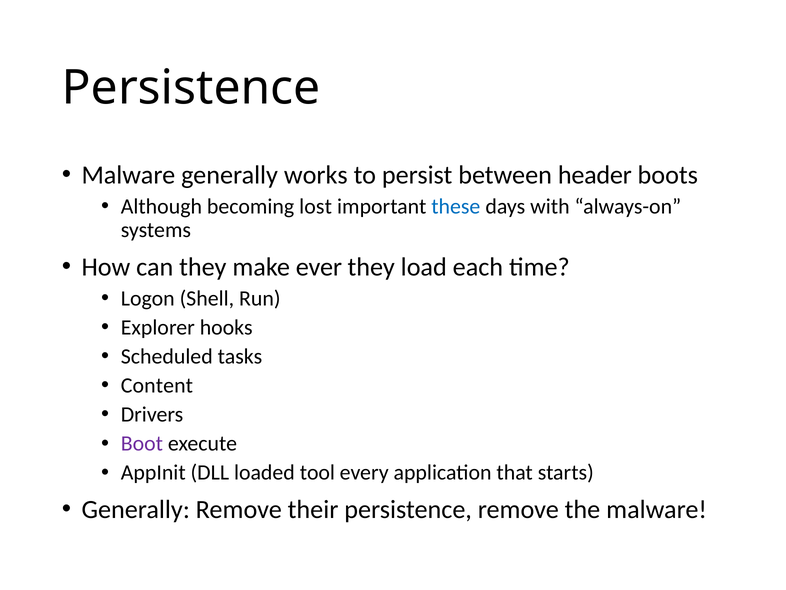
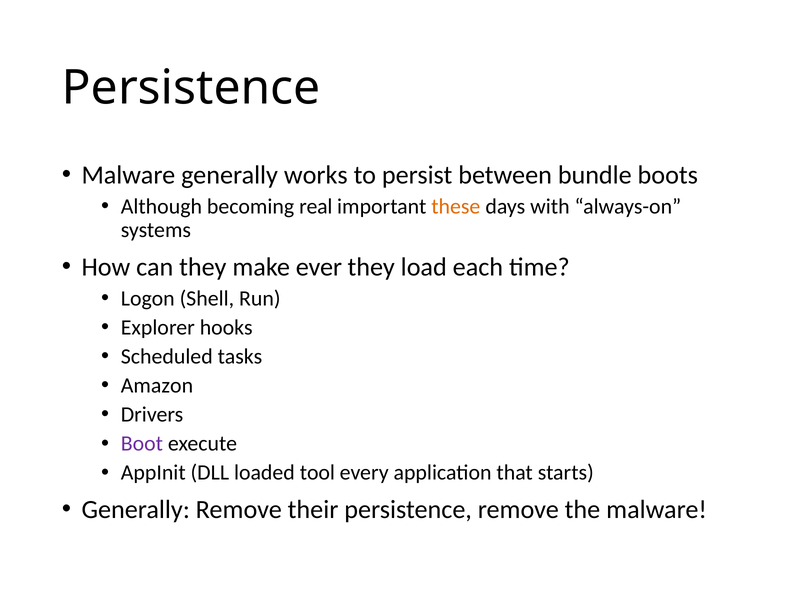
header: header -> bundle (595, 175)
lost: lost -> real (316, 206)
these colour: blue -> orange (456, 206)
Content: Content -> Amazon (157, 385)
